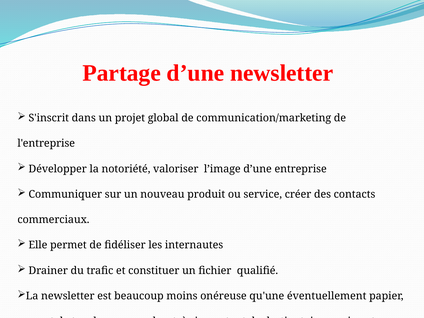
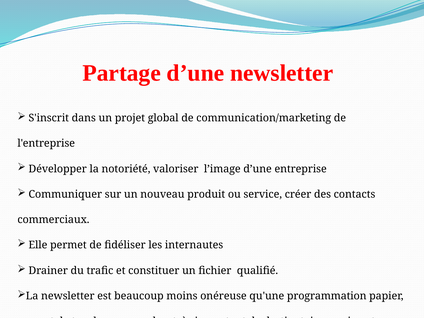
éventuellement: éventuellement -> programmation (327, 296)
